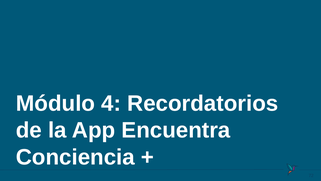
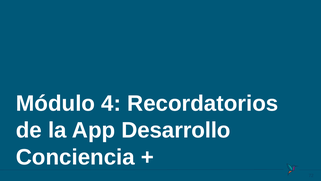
Encuentra: Encuentra -> Desarrollo (176, 130)
